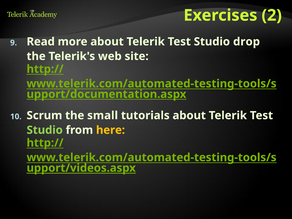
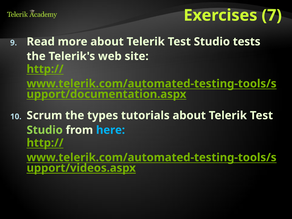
2: 2 -> 7 (272, 15)
drop: drop -> tests (247, 42)
small: small -> types (103, 115)
here colour: yellow -> light blue (111, 130)
